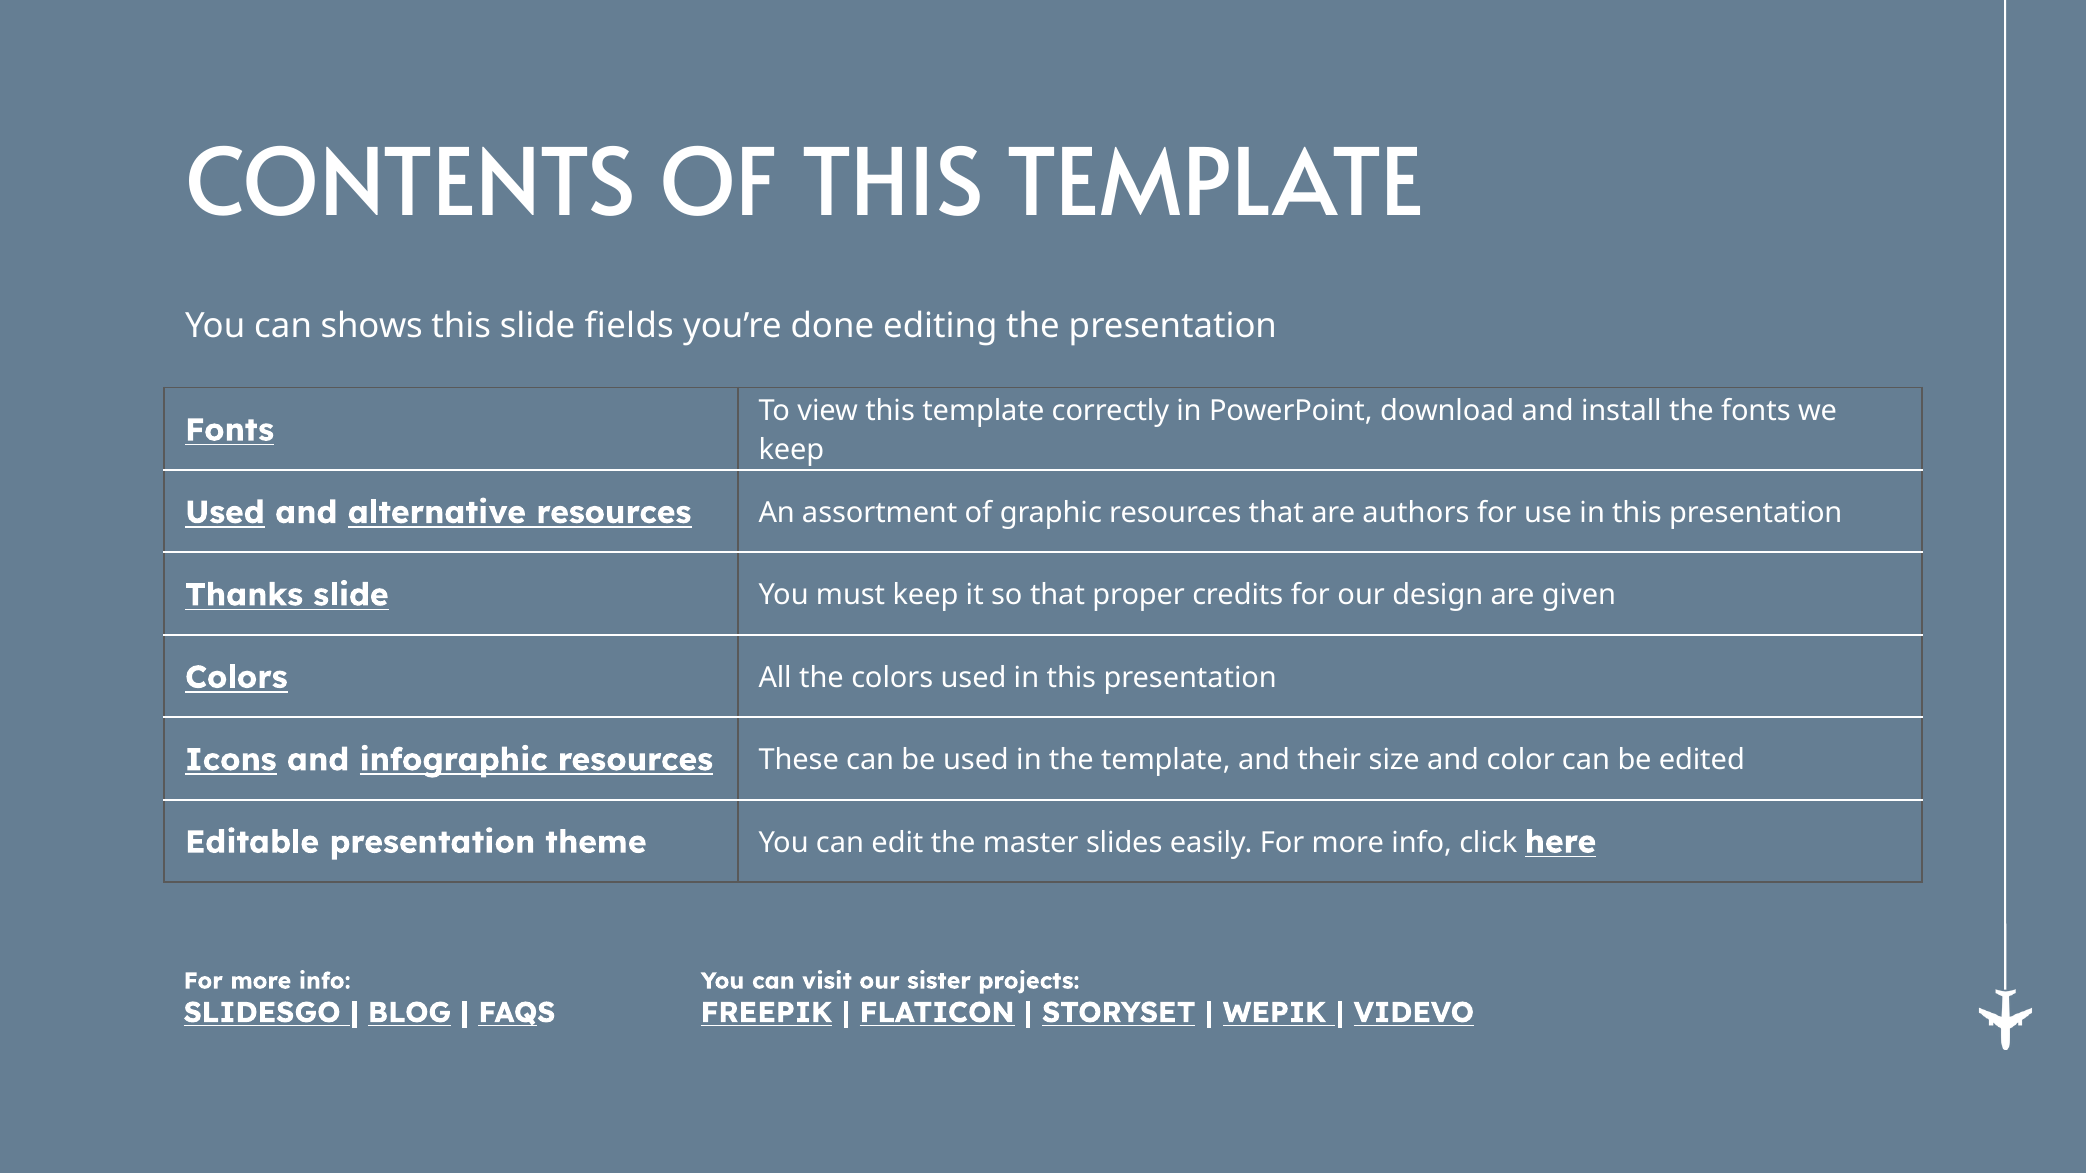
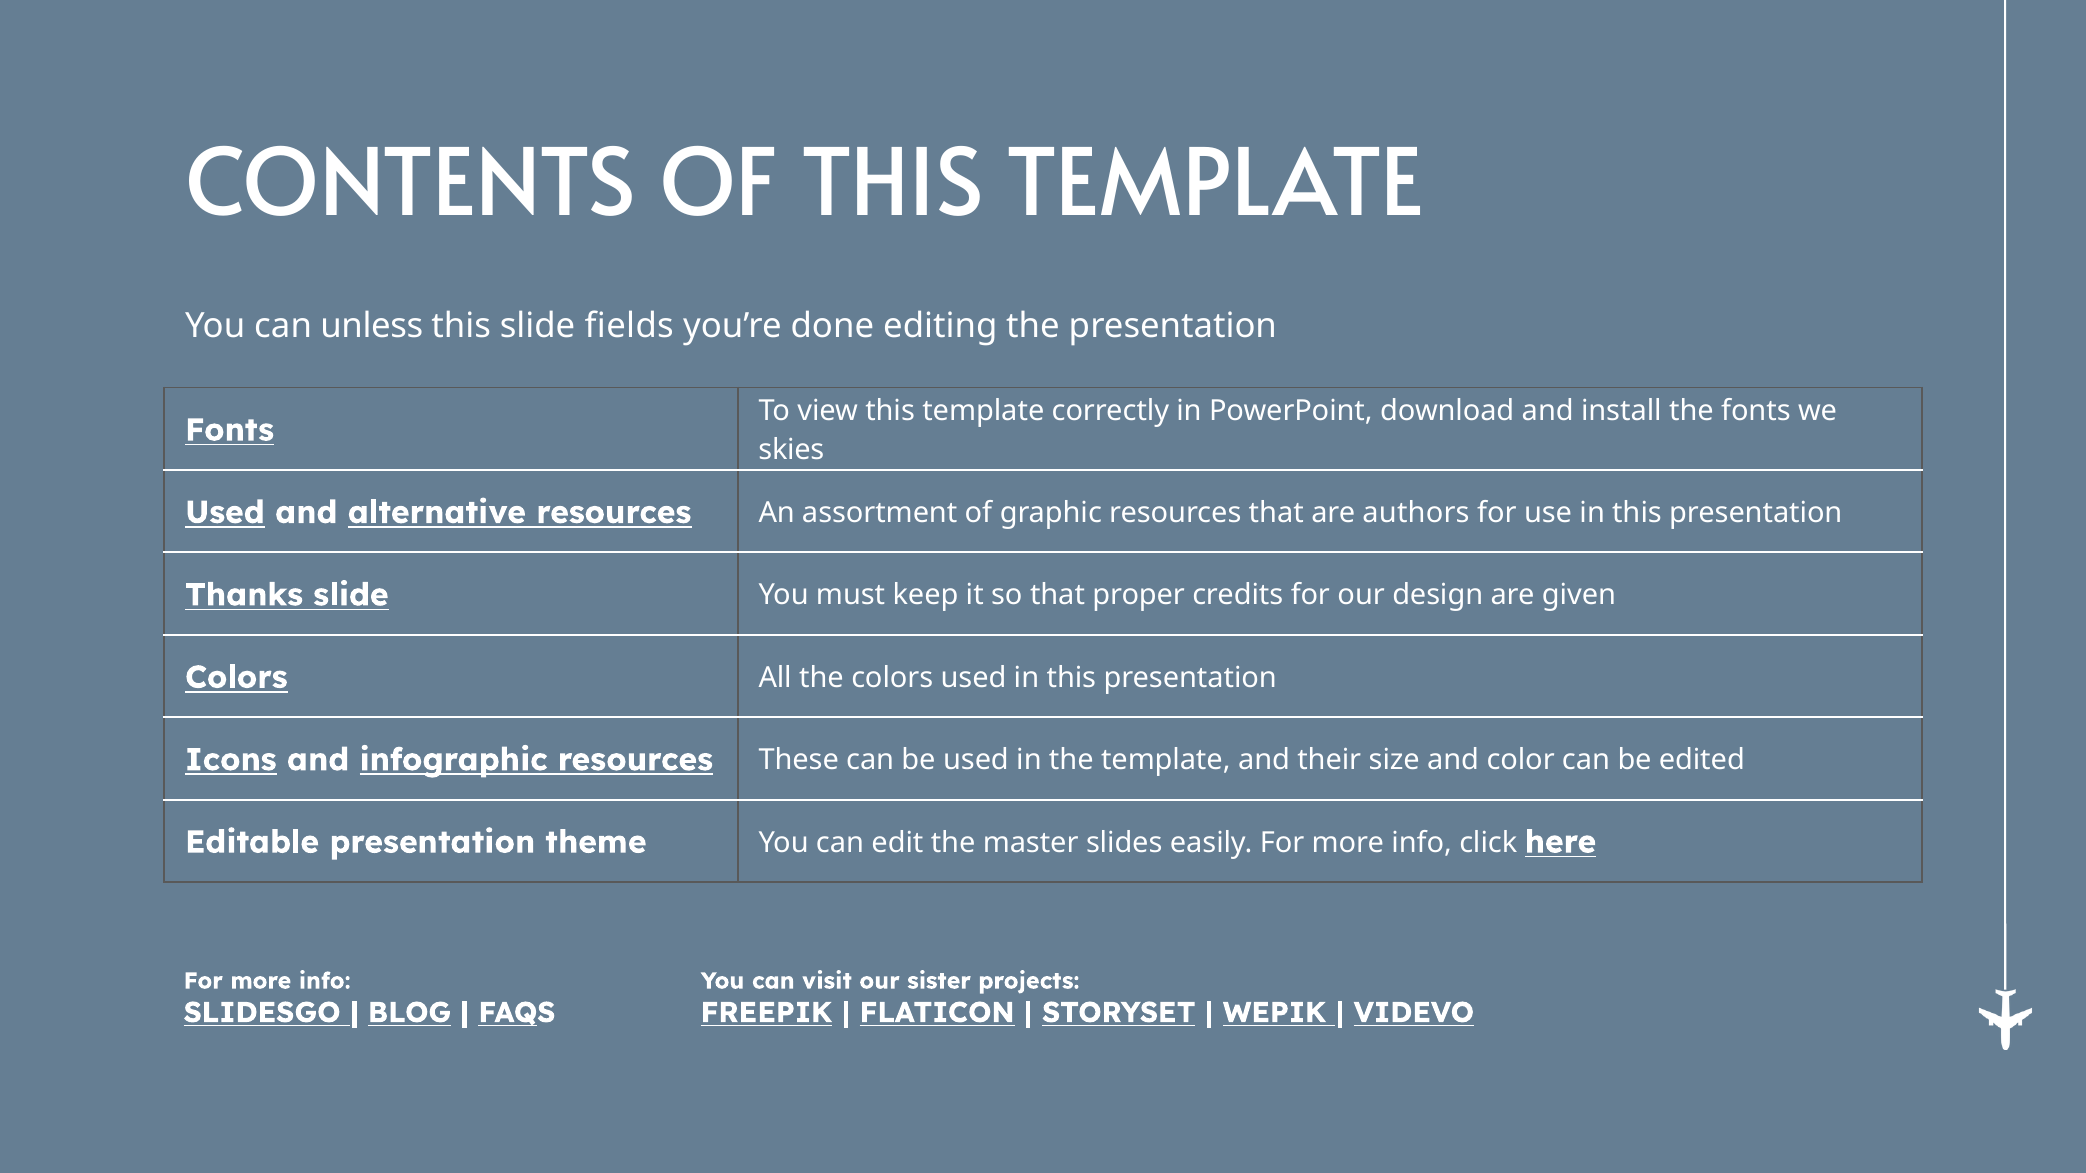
shows: shows -> unless (372, 327)
keep: keep -> skies (791, 450)
